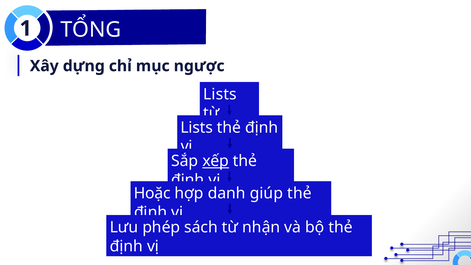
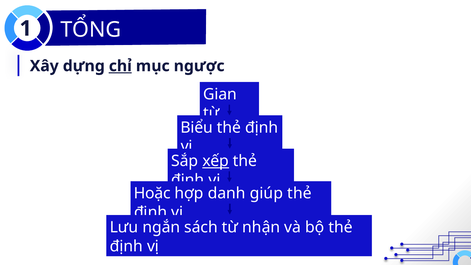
chỉ underline: none -> present (120, 66)
Lists: Lists -> Gian (220, 94)
Lists: Lists -> Biểu (197, 128)
phép: phép -> ngắn (161, 227)
